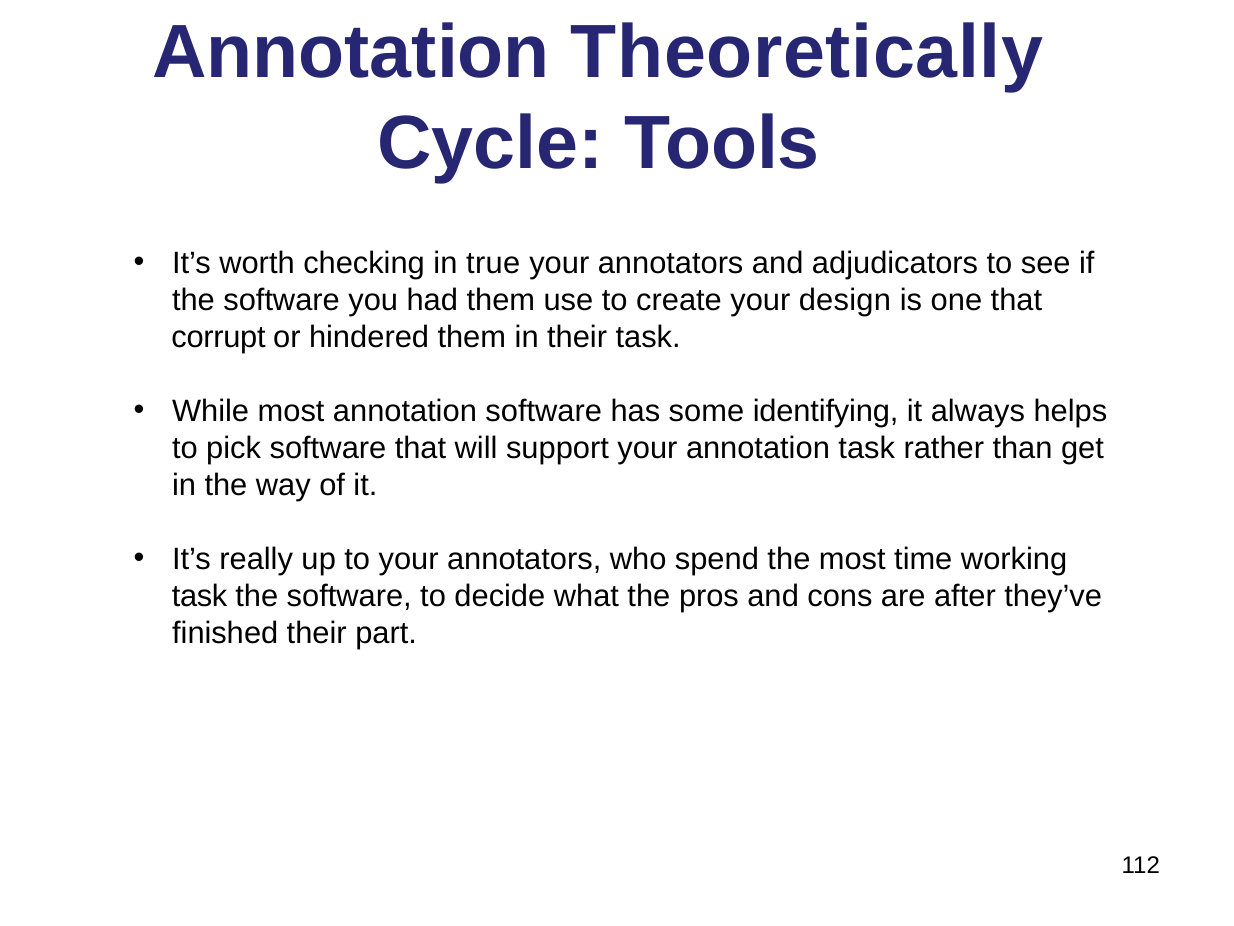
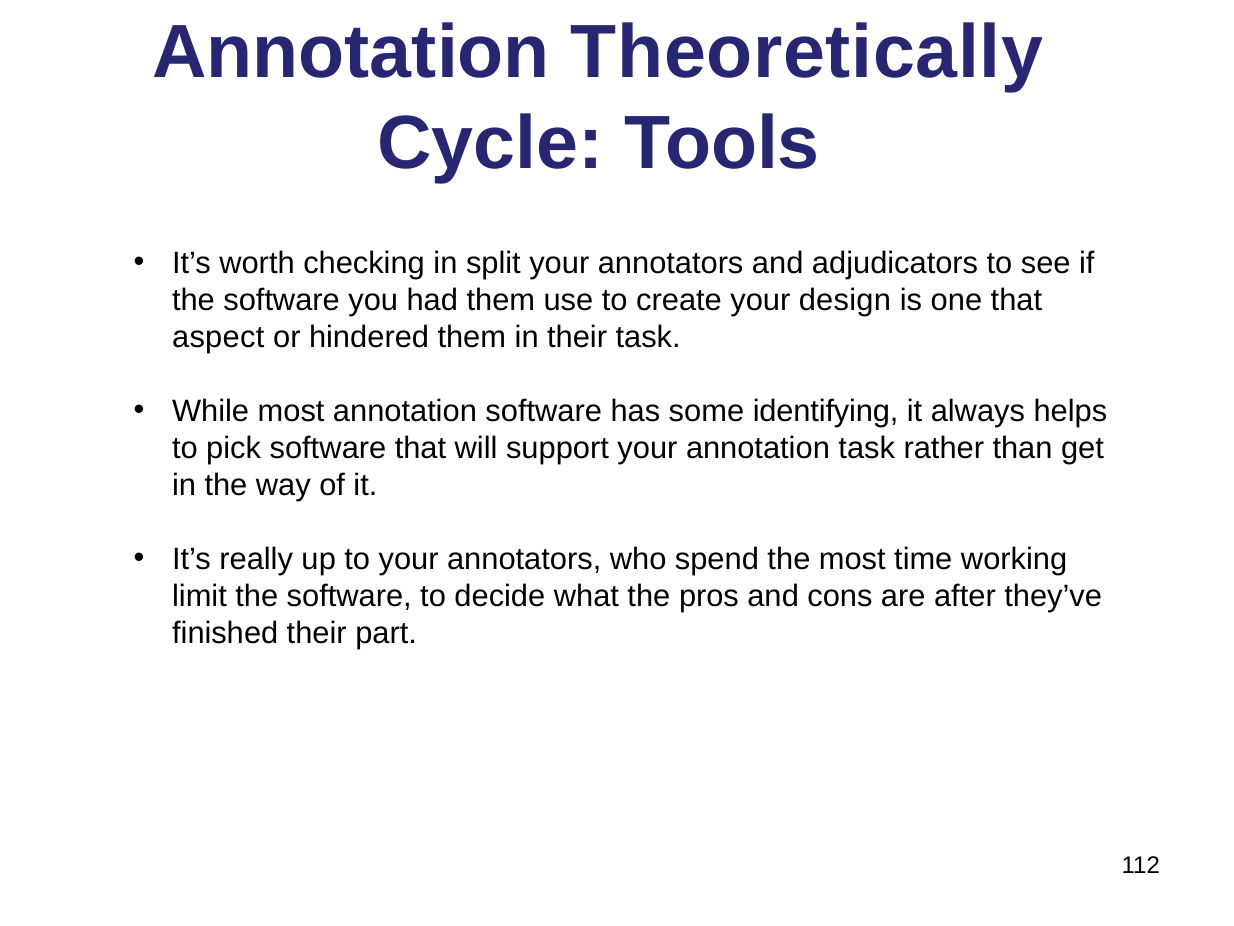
true: true -> split (493, 263)
corrupt: corrupt -> aspect (218, 337)
task: task -> limit (199, 596)
